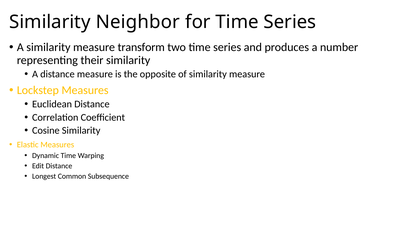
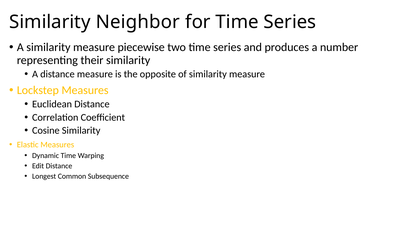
transform: transform -> piecewise (141, 47)
